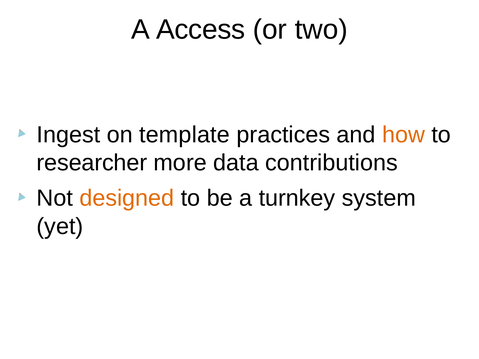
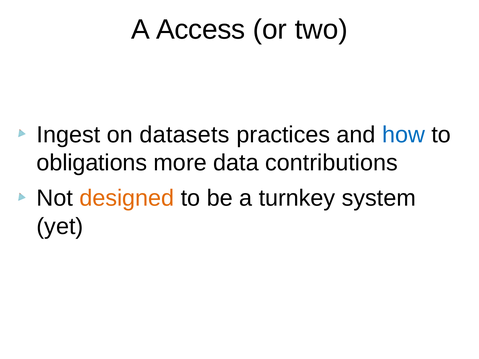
template: template -> datasets (185, 135)
how colour: orange -> blue (404, 135)
researcher: researcher -> obligations (92, 163)
